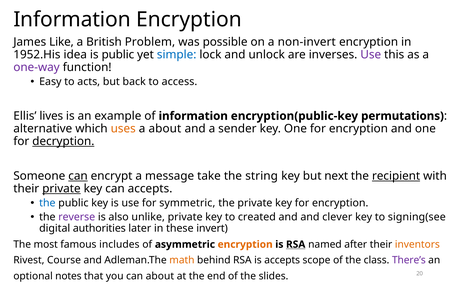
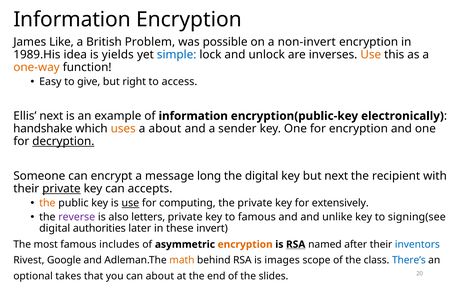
1952.His: 1952.His -> 1989.His (37, 55)
is public: public -> yields (118, 55)
Use colour: purple -> orange (371, 55)
one-way colour: purple -> orange (37, 67)
acts: acts -> give (89, 82)
back: back -> right (134, 82)
Ellis lives: lives -> next (51, 116)
permutations: permutations -> electronically (402, 116)
alternative: alternative -> handshake (43, 129)
can underline: present -> none (78, 176)
take: take -> long (209, 176)
the string: string -> digital (262, 176)
recipient underline: present -> none (396, 176)
the colour: blue -> orange (47, 203)
use underline: none -> present (130, 203)
symmetric: symmetric -> computing (187, 203)
key for encryption: encryption -> extensively (340, 203)
unlike: unlike -> letters (148, 217)
to created: created -> famous (257, 217)
clever: clever -> unlike (337, 217)
inventors colour: orange -> blue (417, 244)
Course: Course -> Google (64, 260)
is accepts: accepts -> images (282, 260)
There’s colour: purple -> blue (409, 260)
notes: notes -> takes (68, 276)
